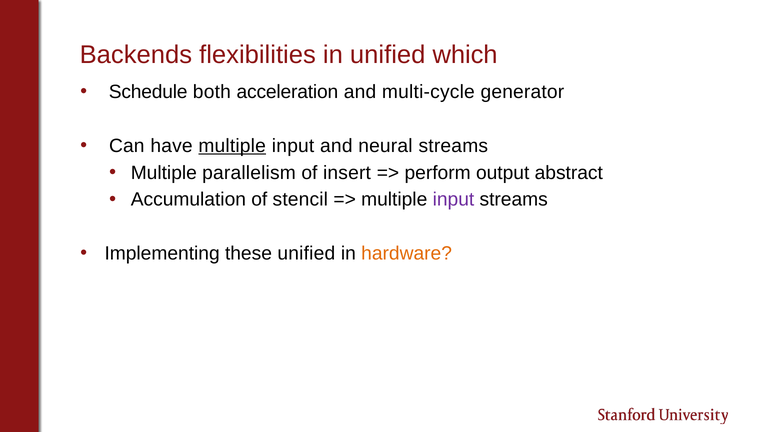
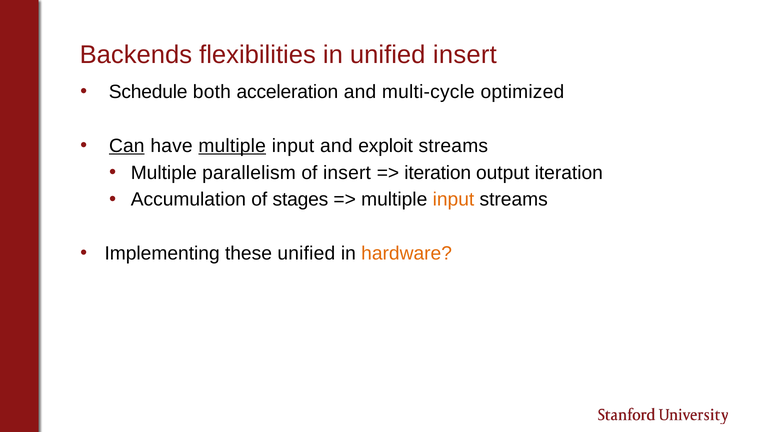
unified which: which -> insert (465, 55)
generator: generator -> optimized (522, 92)
Can underline: none -> present (127, 146)
neural: neural -> exploit (386, 146)
perform: perform -> iteration (438, 173)
output abstract: abstract -> iteration (569, 173)
stencil: stencil -> stages (300, 200)
input colour: purple -> orange (453, 200)
